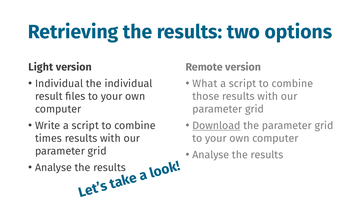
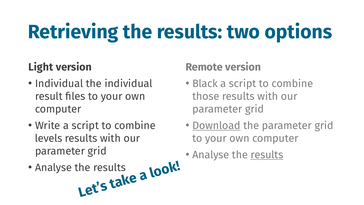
What: What -> Black (205, 84)
times: times -> levels (49, 138)
results underline: none -> present (267, 155)
